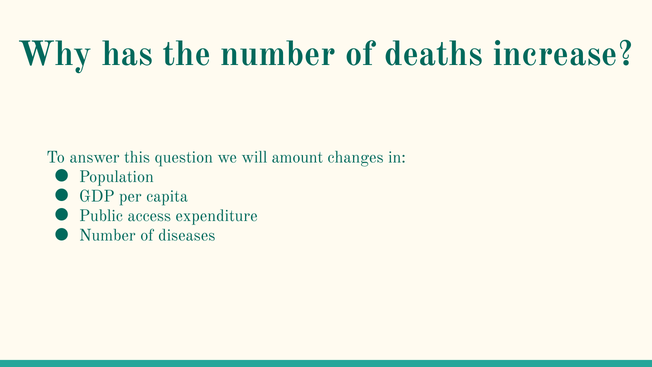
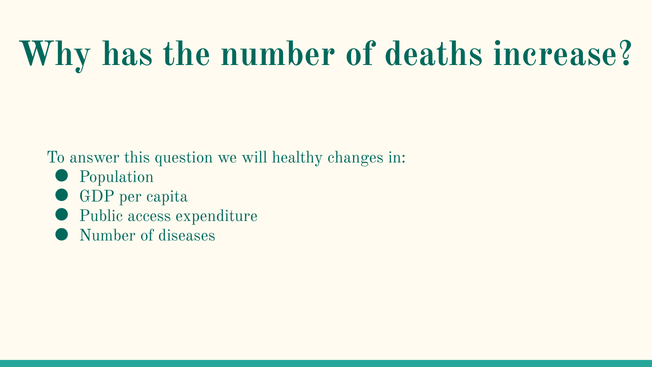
amount: amount -> healthy (297, 157)
